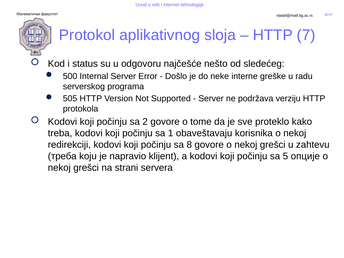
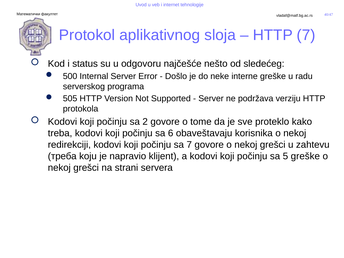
1: 1 -> 6 (171, 133)
sa 8: 8 -> 7 (189, 145)
5 опције: опције -> greške (305, 156)
